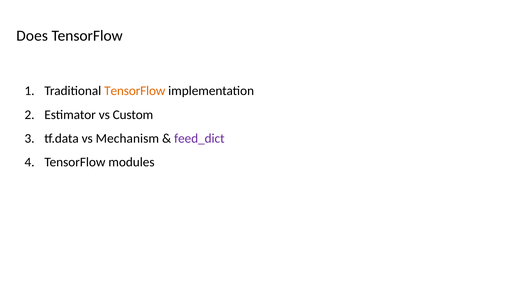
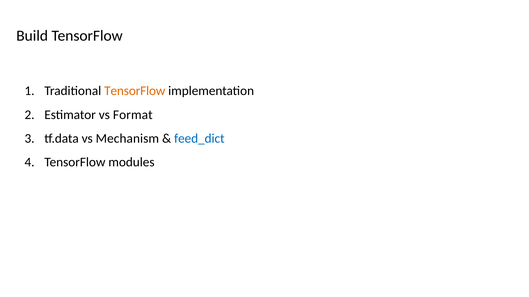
Does: Does -> Build (32, 36)
Custom: Custom -> Format (133, 115)
feed_dict colour: purple -> blue (199, 139)
